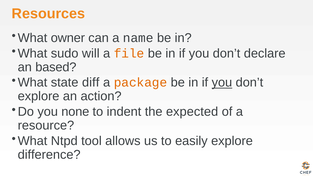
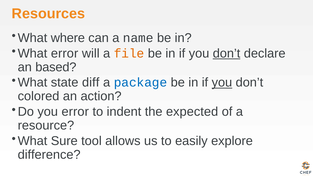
owner: owner -> where (68, 38)
What sudo: sudo -> error (65, 53)
don’t underline: none -> present (227, 53)
package colour: orange -> blue (140, 83)
explore: explore -> colored (39, 96)
you none: none -> error (75, 112)
Ntpd: Ntpd -> Sure (64, 141)
